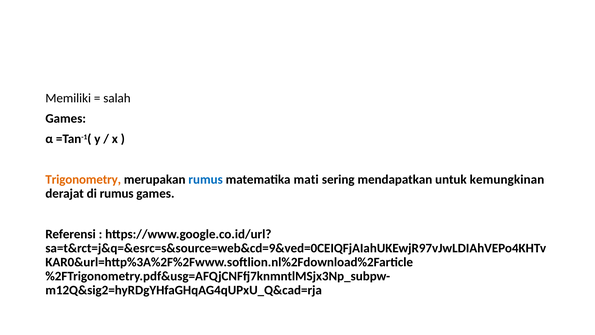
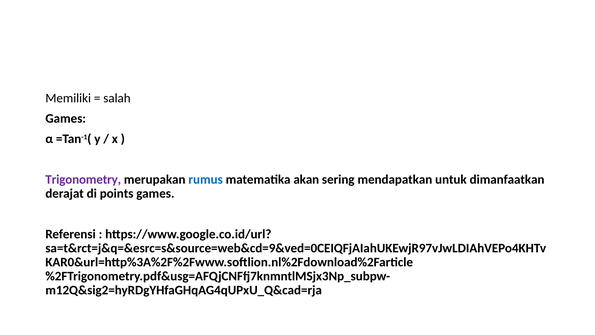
Trigonometry colour: orange -> purple (83, 179)
mati: mati -> akan (306, 179)
kemungkinan: kemungkinan -> dimanfaatkan (507, 179)
di rumus: rumus -> points (117, 193)
